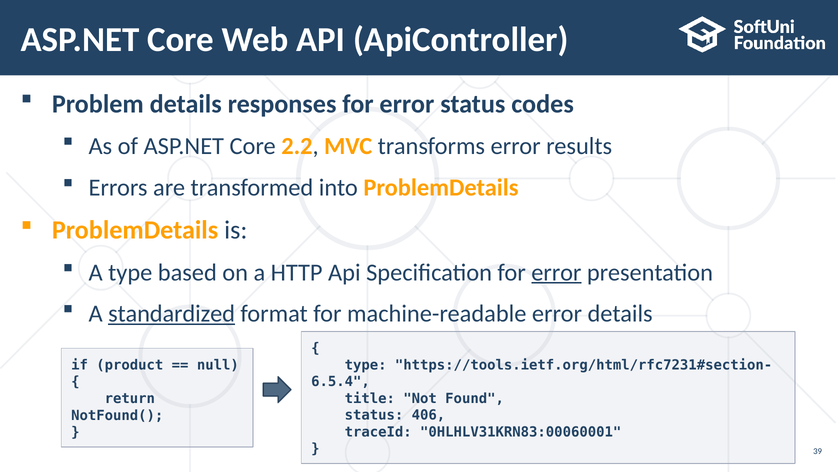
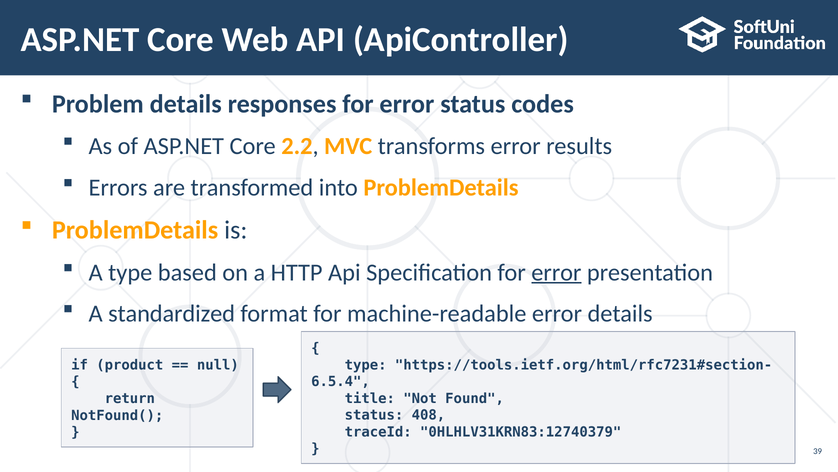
standardized underline: present -> none (172, 313)
406: 406 -> 408 (428, 415)
0HLHLV31KRN83:00060001: 0HLHLV31KRN83:00060001 -> 0HLHLV31KRN83:12740379 (521, 431)
